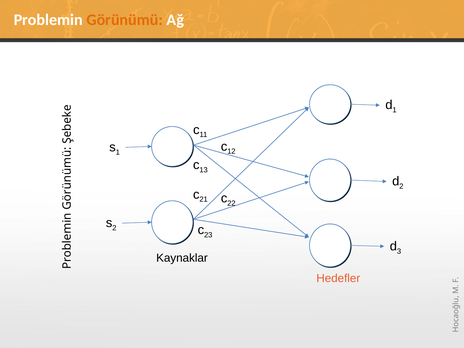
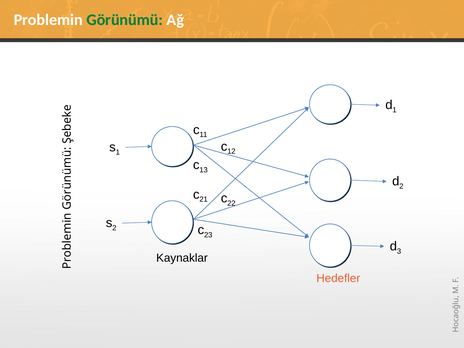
Görünümü colour: orange -> green (125, 20)
